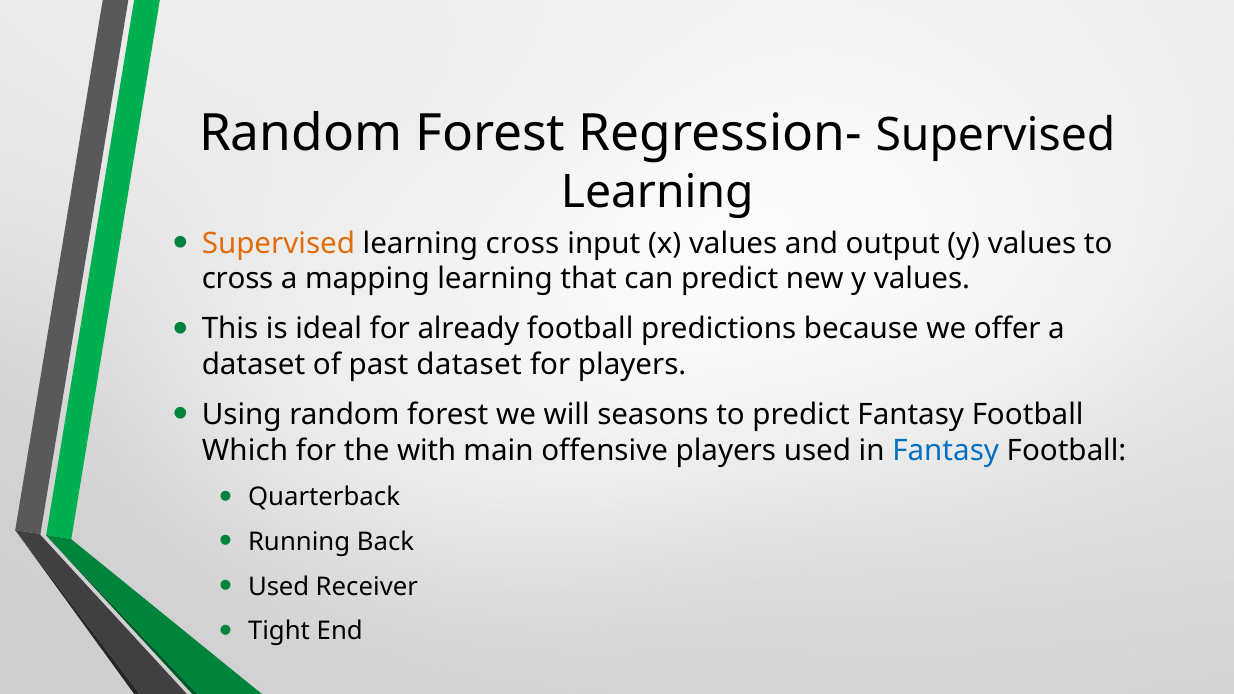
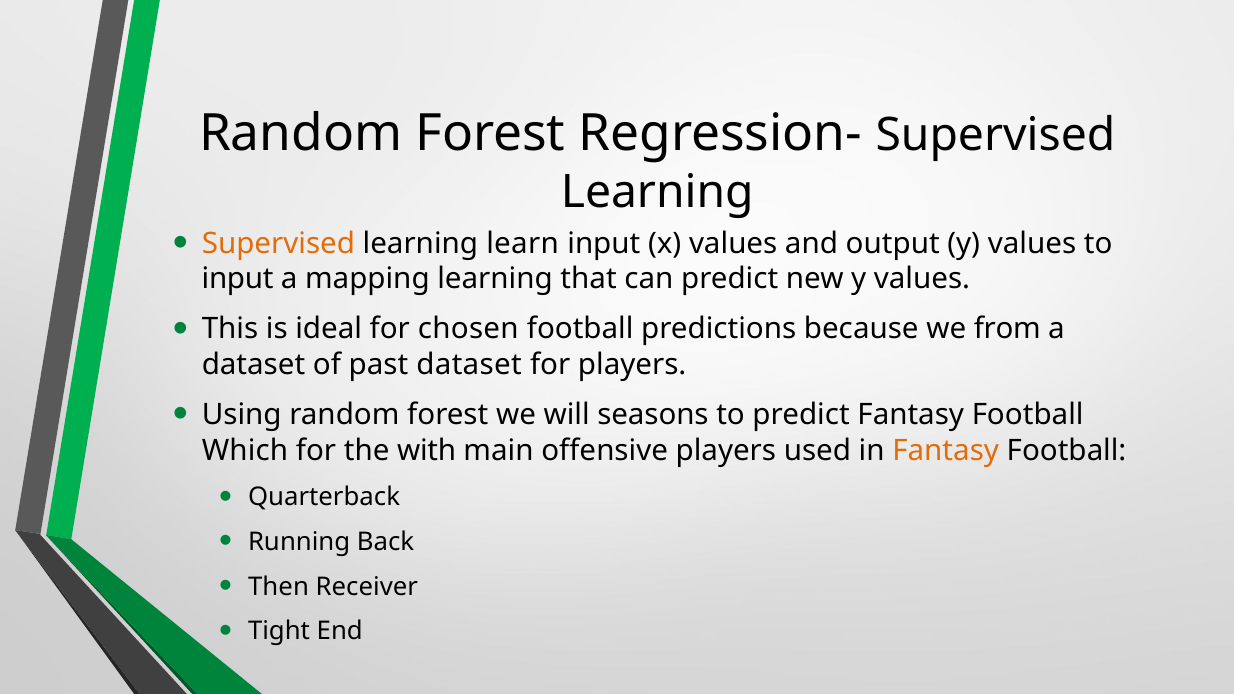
learning cross: cross -> learn (523, 243)
cross: cross -> input (238, 279)
already: already -> chosen (468, 329)
offer: offer -> from (1007, 329)
Fantasy colour: blue -> orange (946, 451)
Used: Used -> Then (279, 587)
